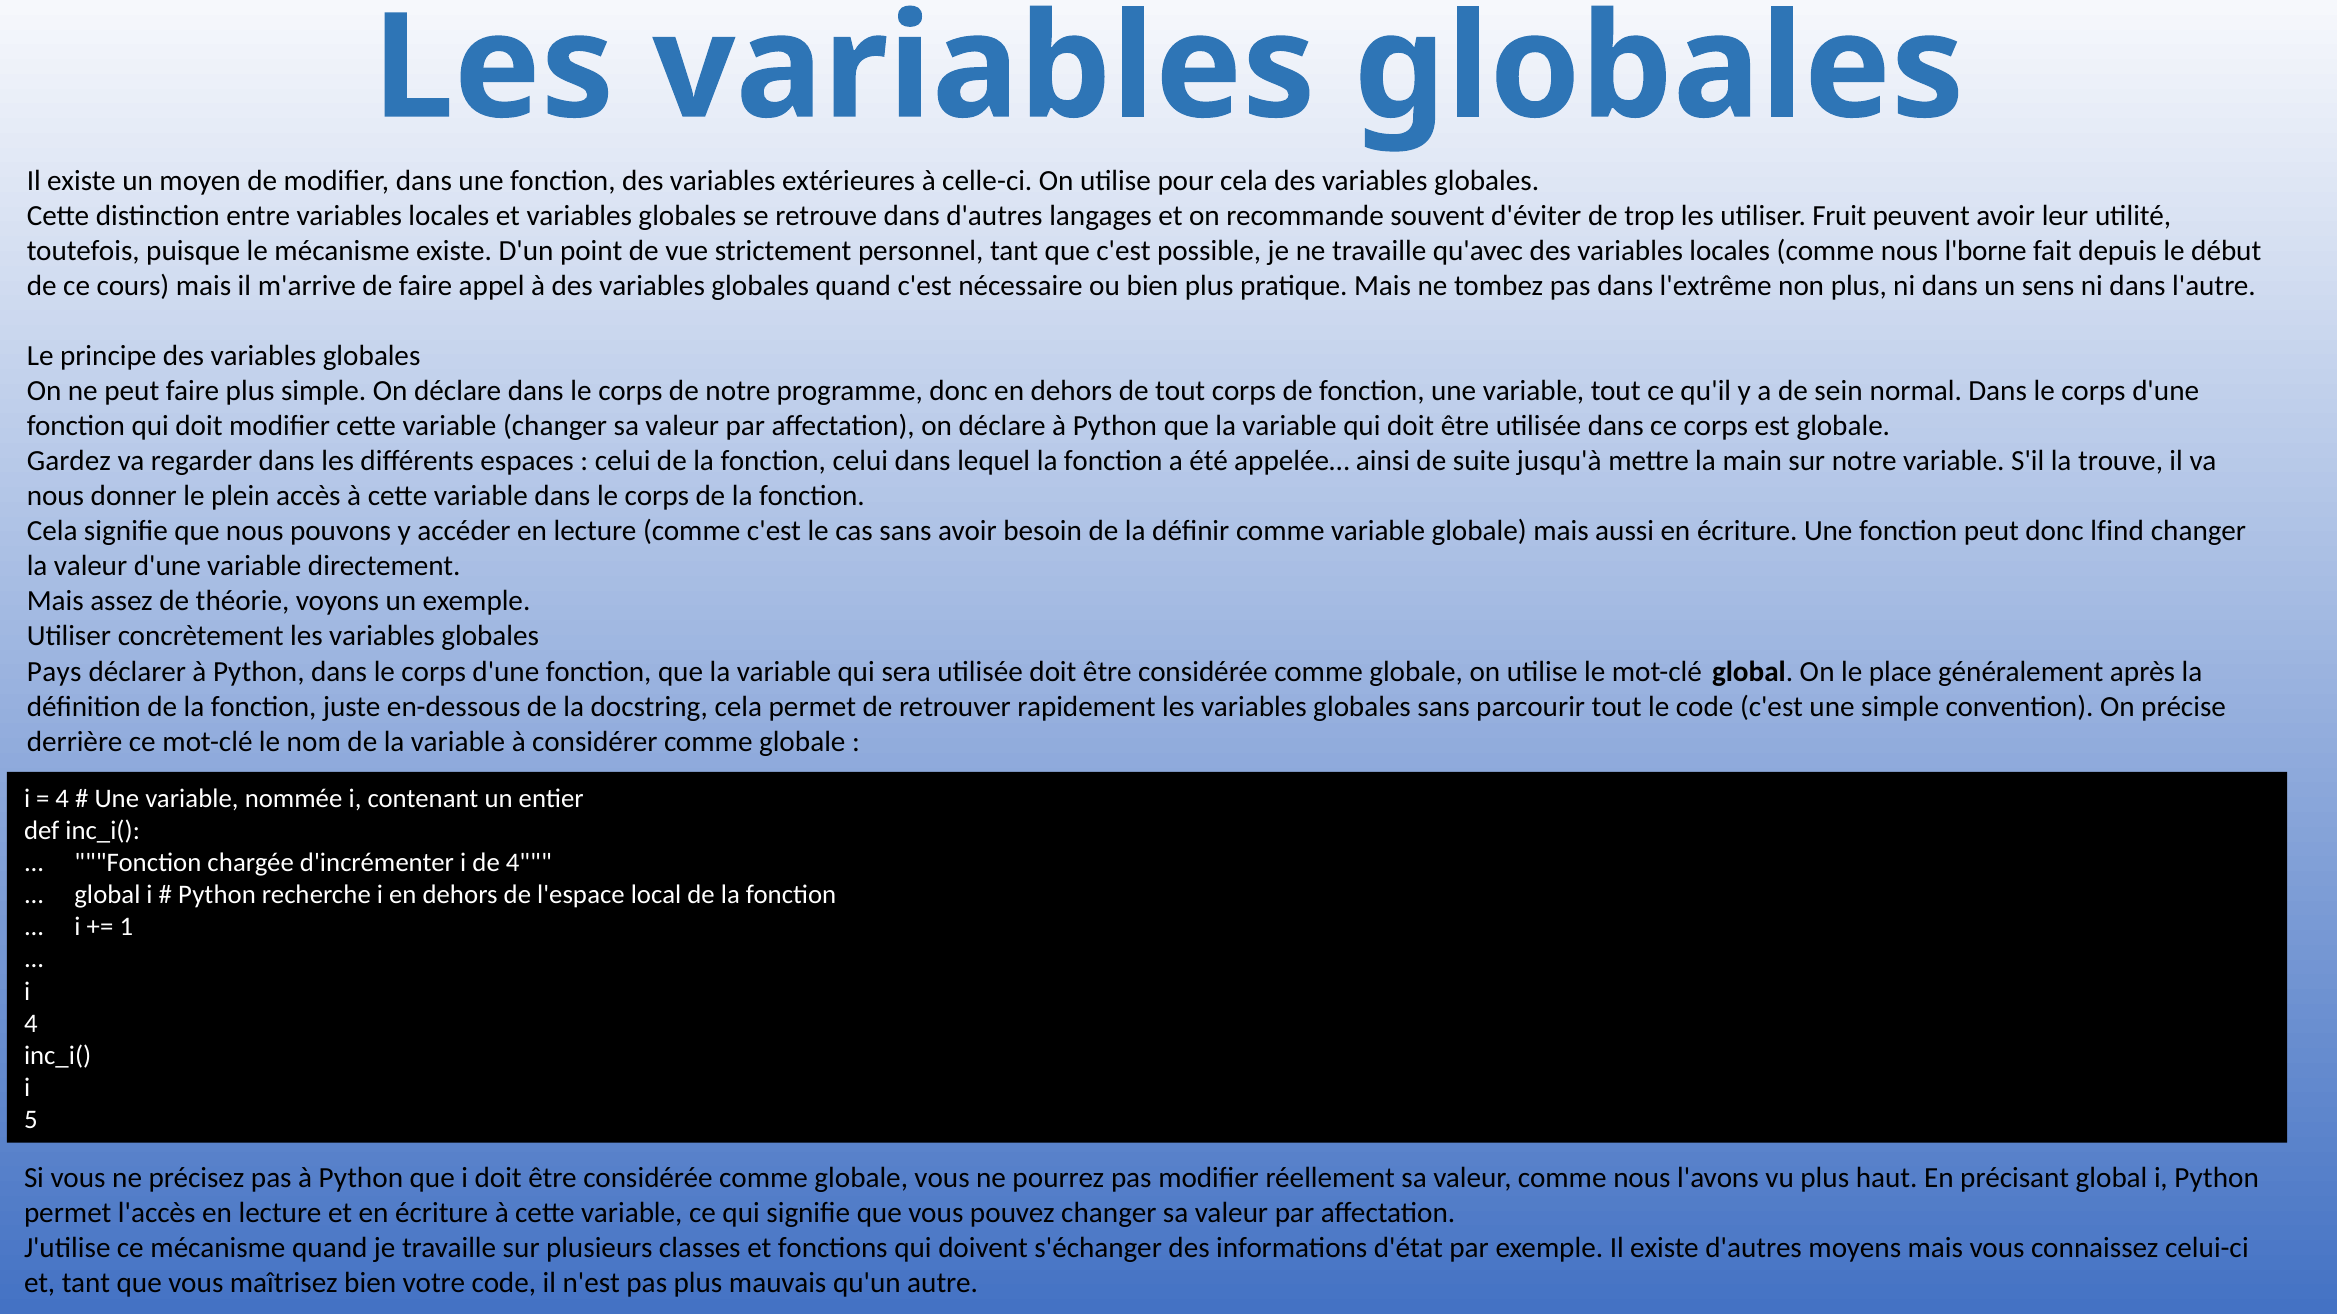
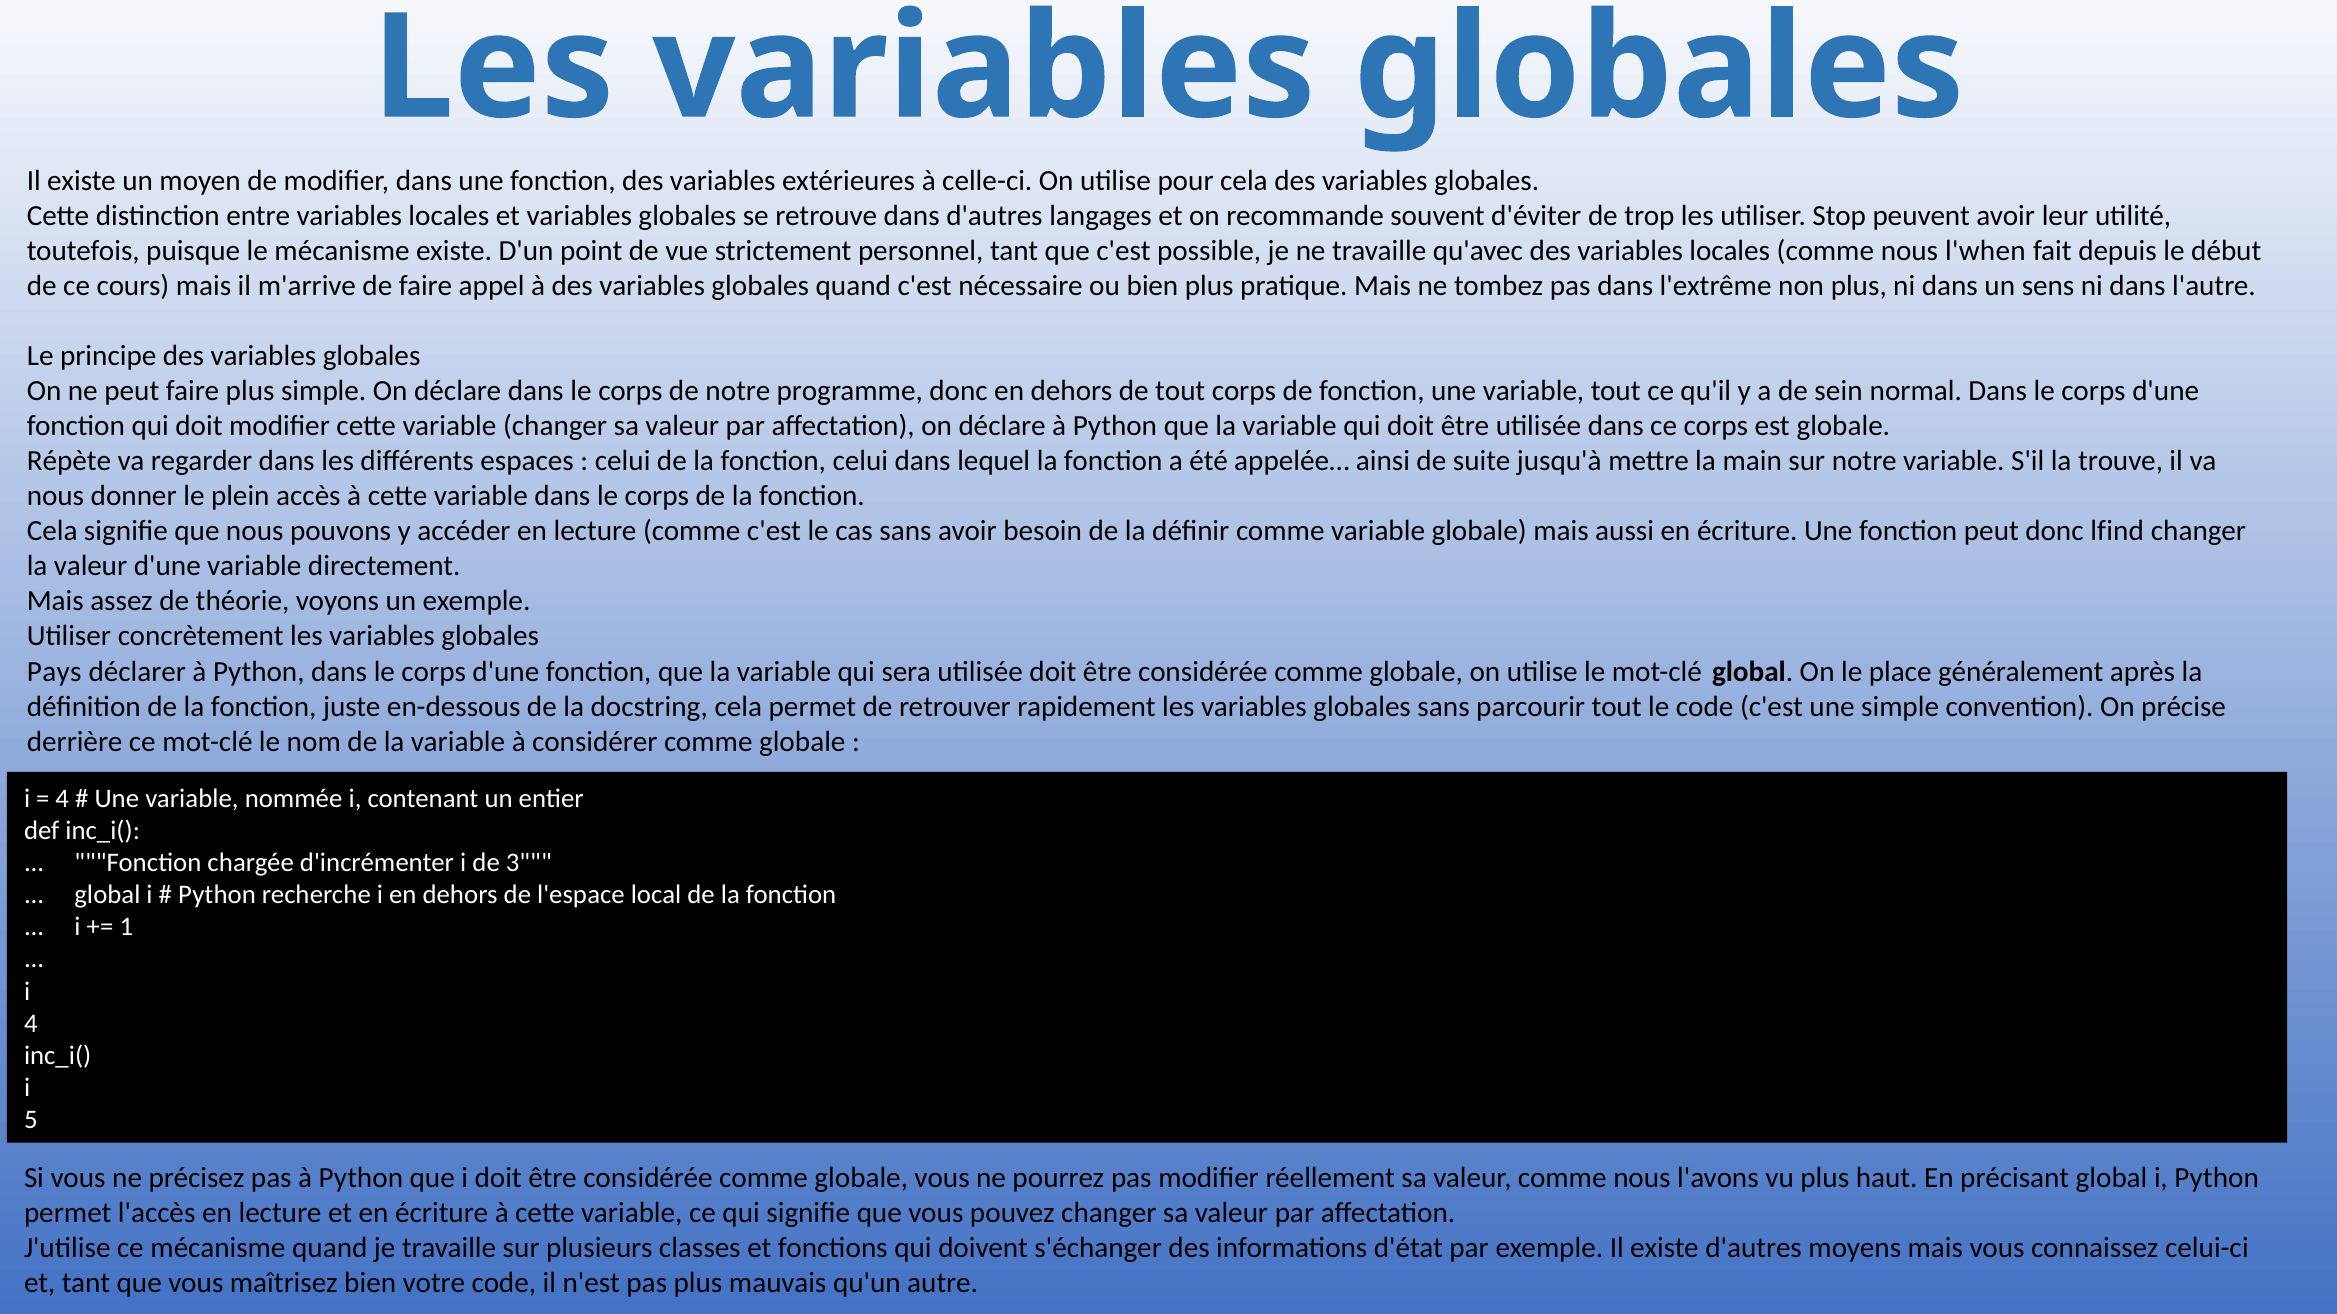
Fruit: Fruit -> Stop (1839, 216)
l'borne: l'borne -> l'when (1985, 251)
Gardez: Gardez -> Répète (69, 461)
de 4: 4 -> 3 (529, 863)
